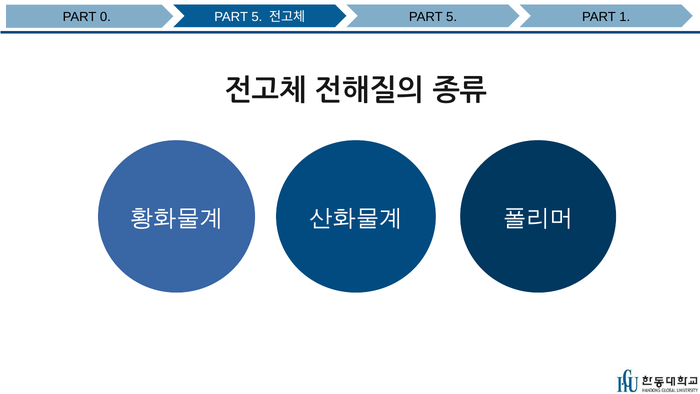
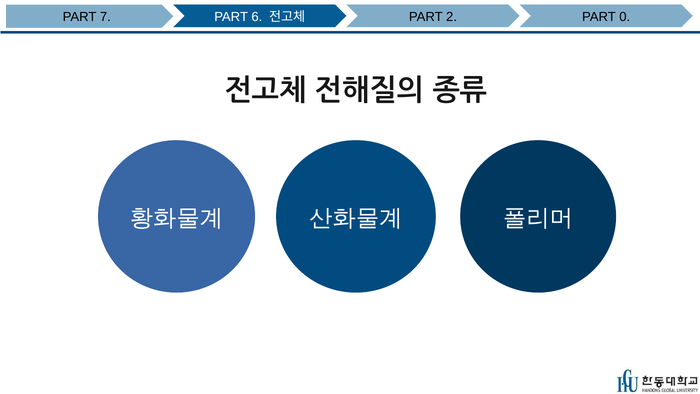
5: 5 -> 6 (257, 17)
5: 5 -> 2 (452, 17)
0: 0 -> 7 (105, 17)
1: 1 -> 0 (625, 17)
